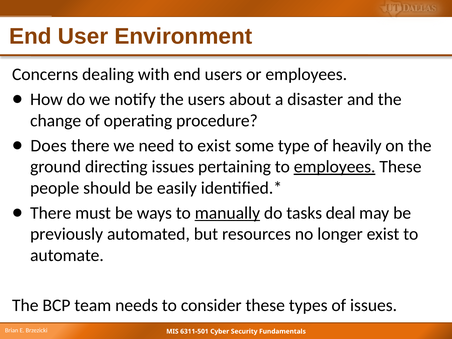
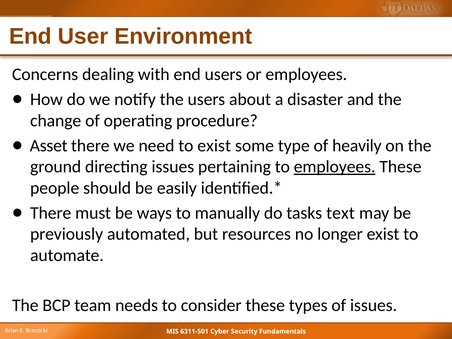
Does: Does -> Asset (49, 146)
manually underline: present -> none (227, 213)
deal: deal -> text (340, 213)
